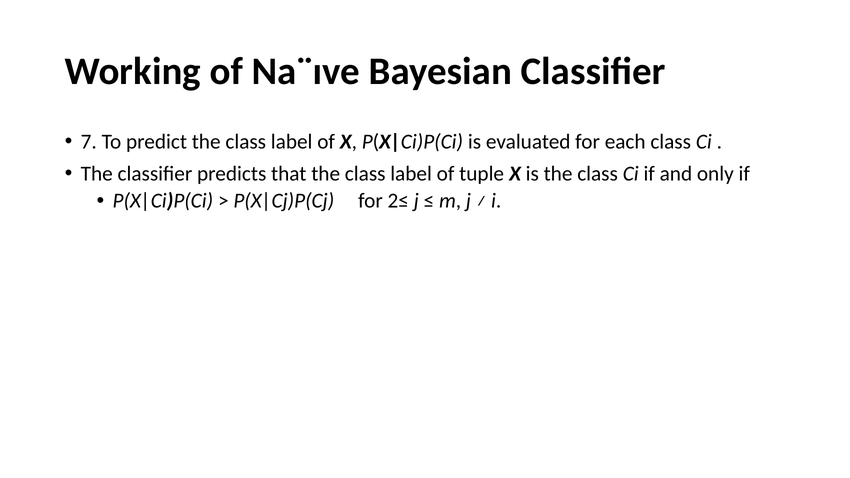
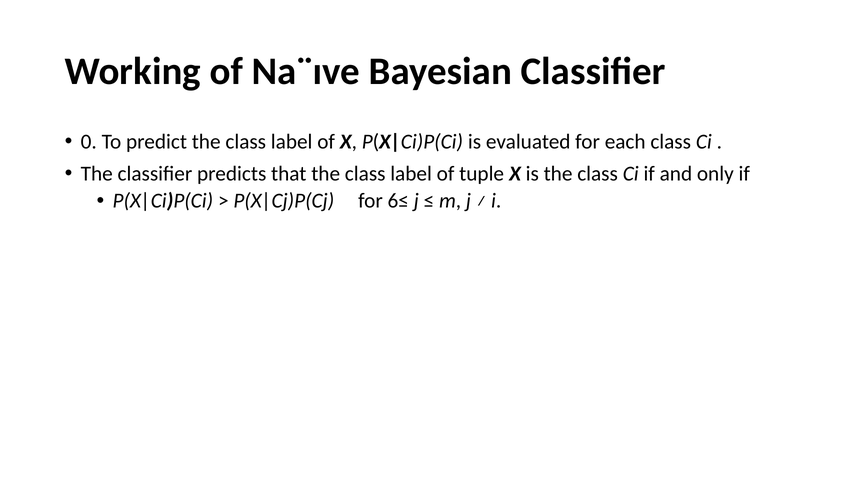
7: 7 -> 0 (89, 142)
2≤: 2≤ -> 6≤ (398, 201)
